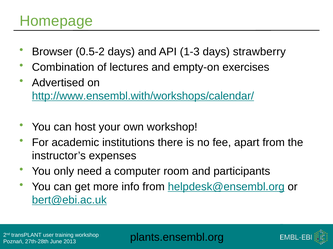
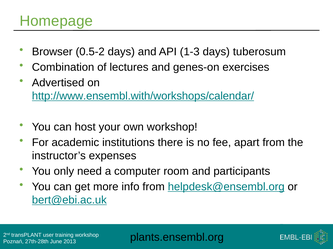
strawberry: strawberry -> tuberosum (259, 52)
empty-on: empty-on -> genes-on (196, 67)
